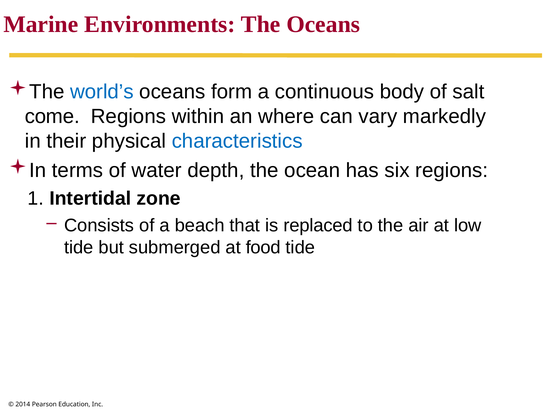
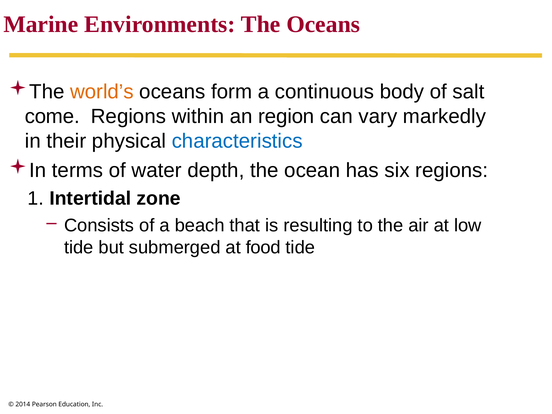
world’s colour: blue -> orange (102, 92)
where: where -> region (286, 116)
replaced: replaced -> resulting (318, 225)
